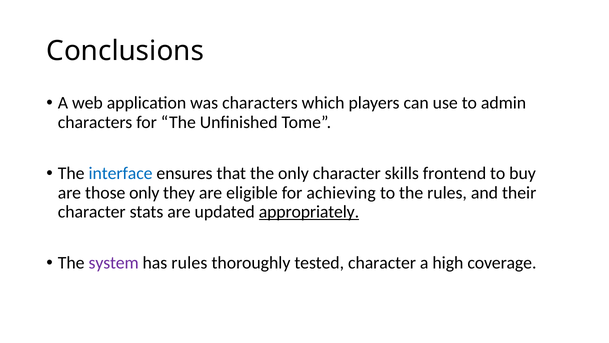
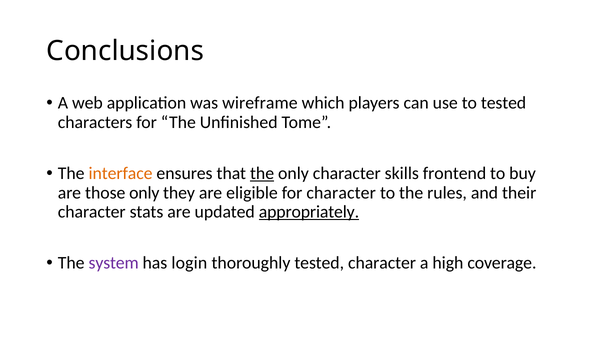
was characters: characters -> wireframe (260, 103)
to admin: admin -> tested (504, 103)
interface colour: blue -> orange (121, 173)
the underline: none -> present (262, 173)
for achieving: achieving -> character (341, 192)
has rules: rules -> login (189, 263)
